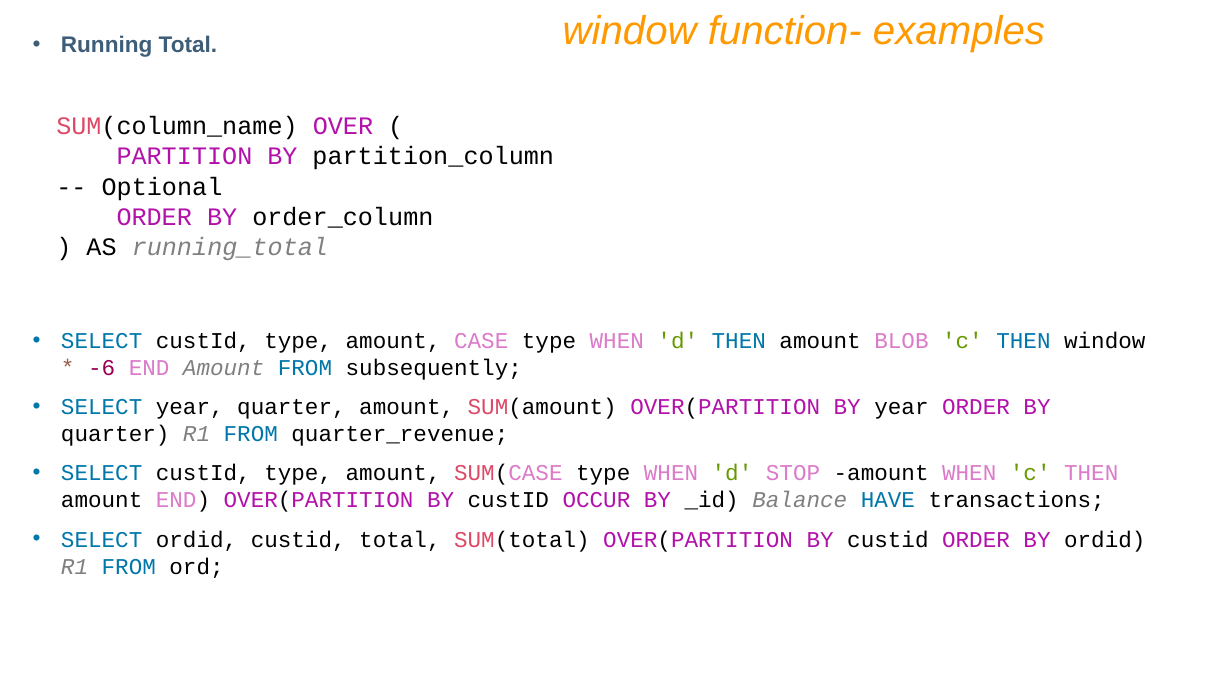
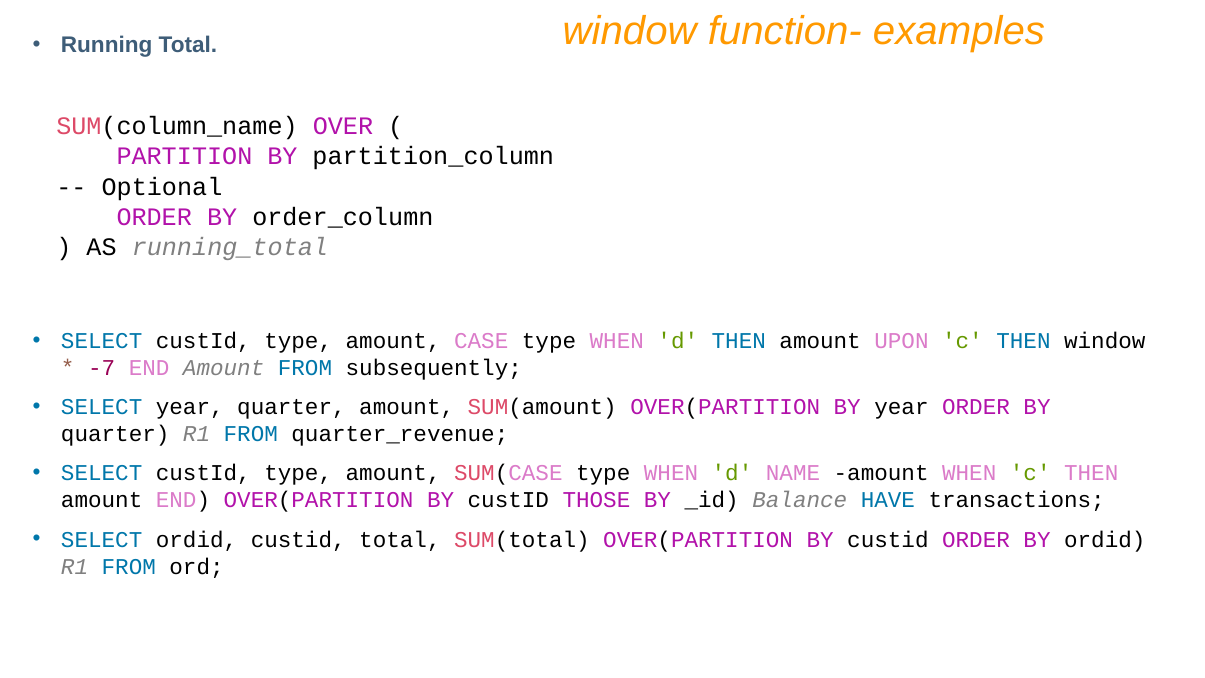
BLOB: BLOB -> UPON (901, 341)
-6: -6 -> -7 (102, 368)
STOP: STOP -> NAME (793, 473)
OCCUR: OCCUR -> THOSE (596, 500)
